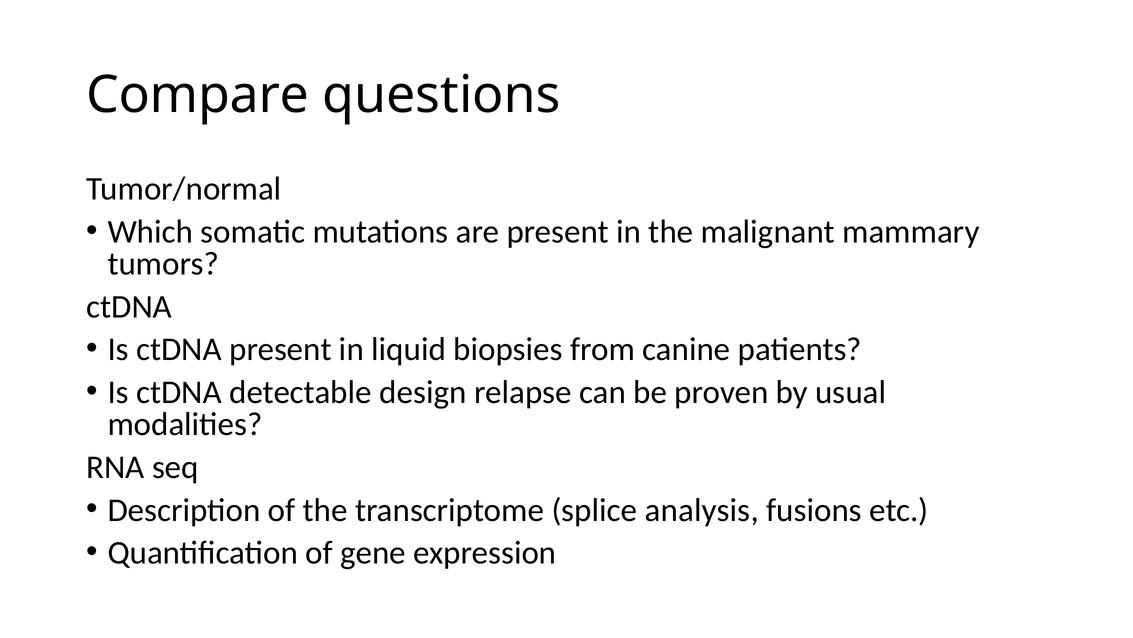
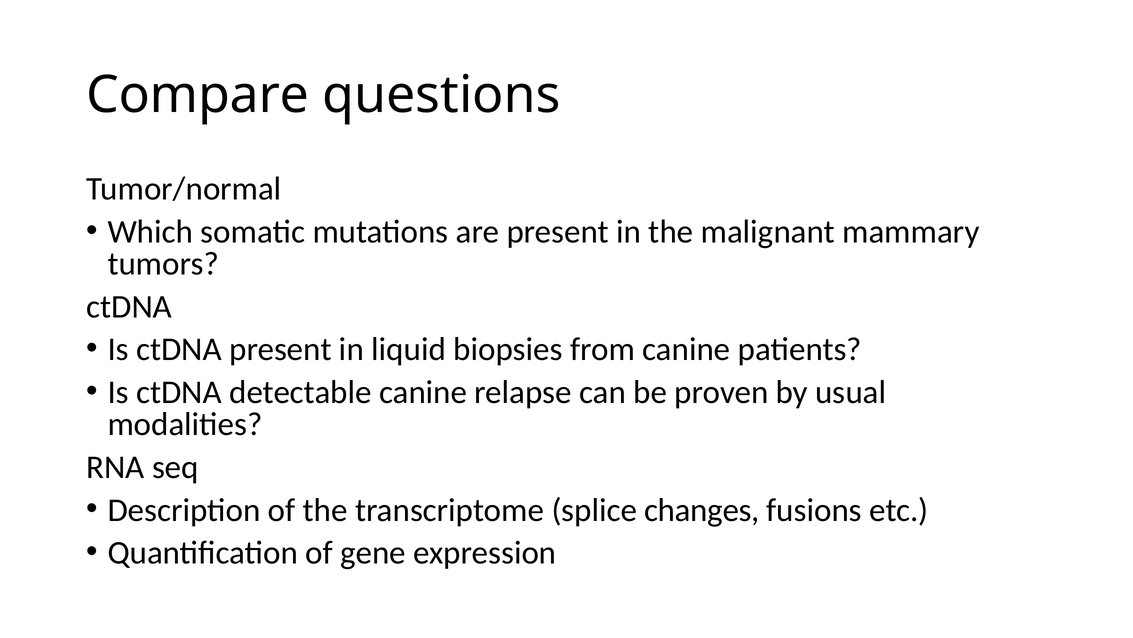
detectable design: design -> canine (423, 392)
analysis: analysis -> changes (702, 510)
